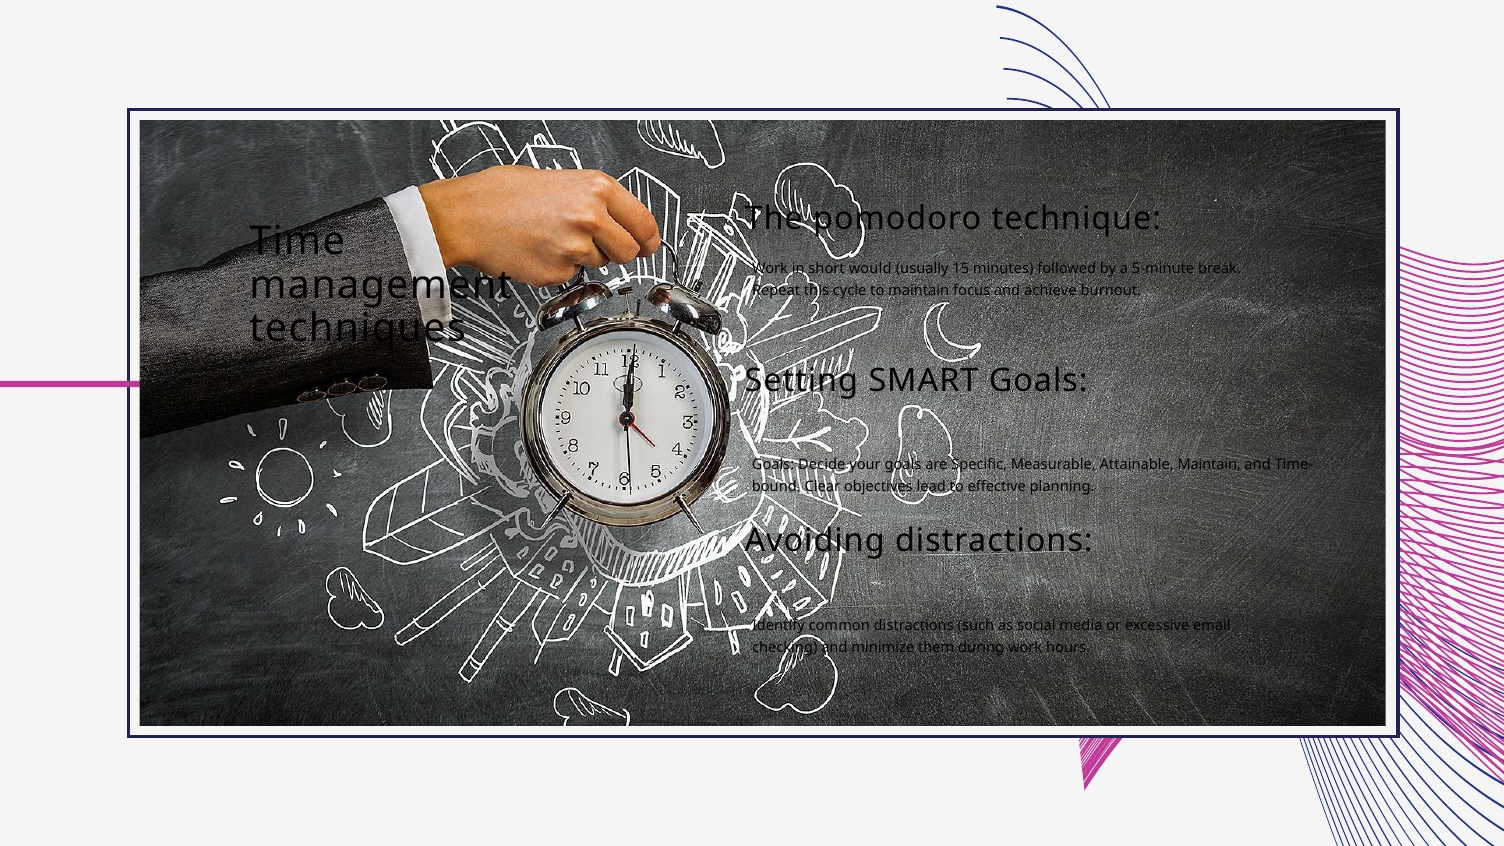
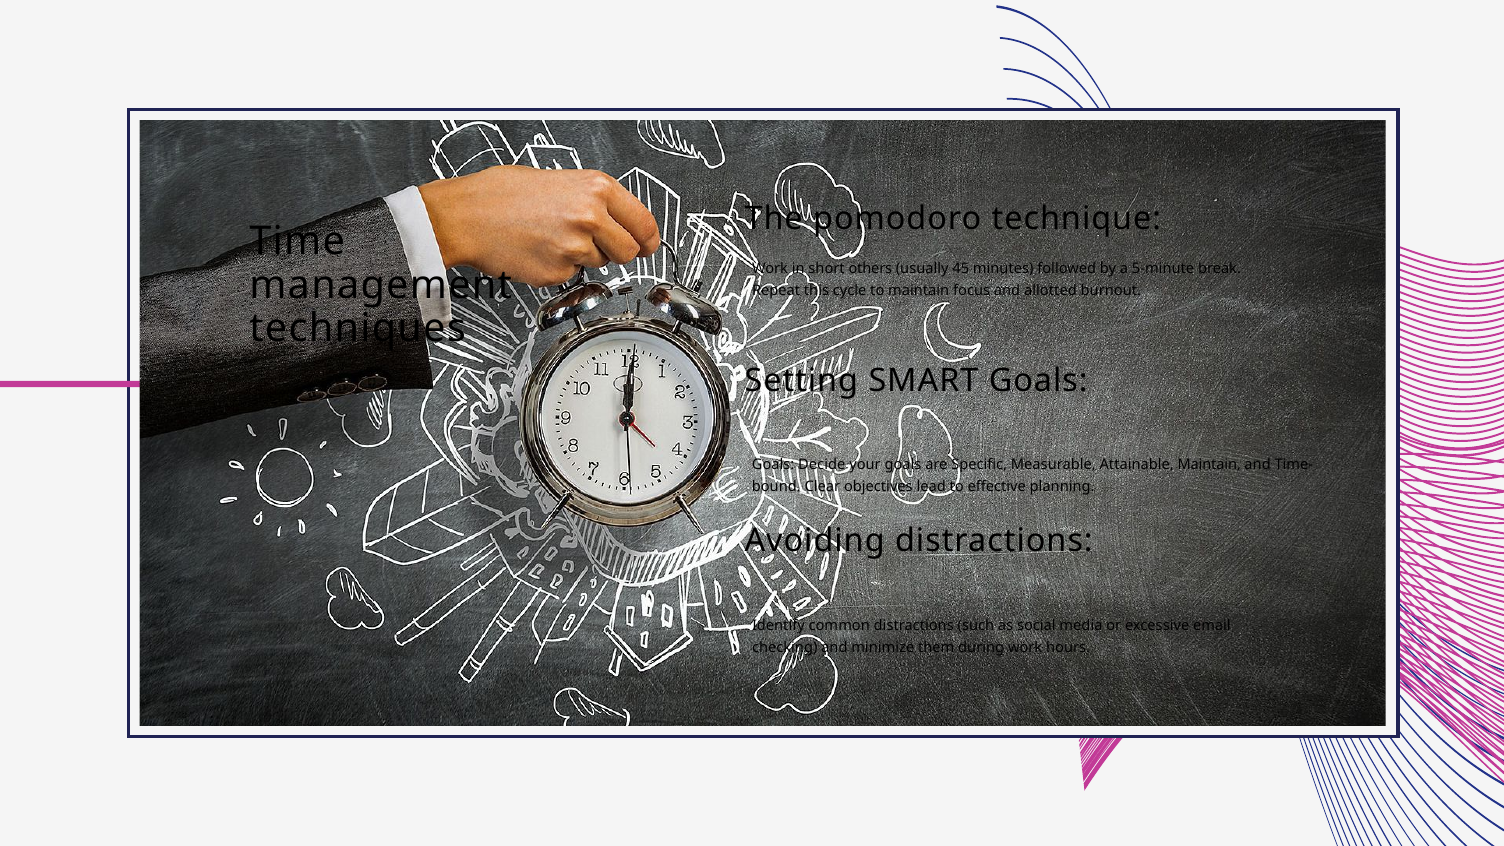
would: would -> others (870, 269)
15: 15 -> 45 (961, 269)
achieve: achieve -> allotted (1050, 290)
